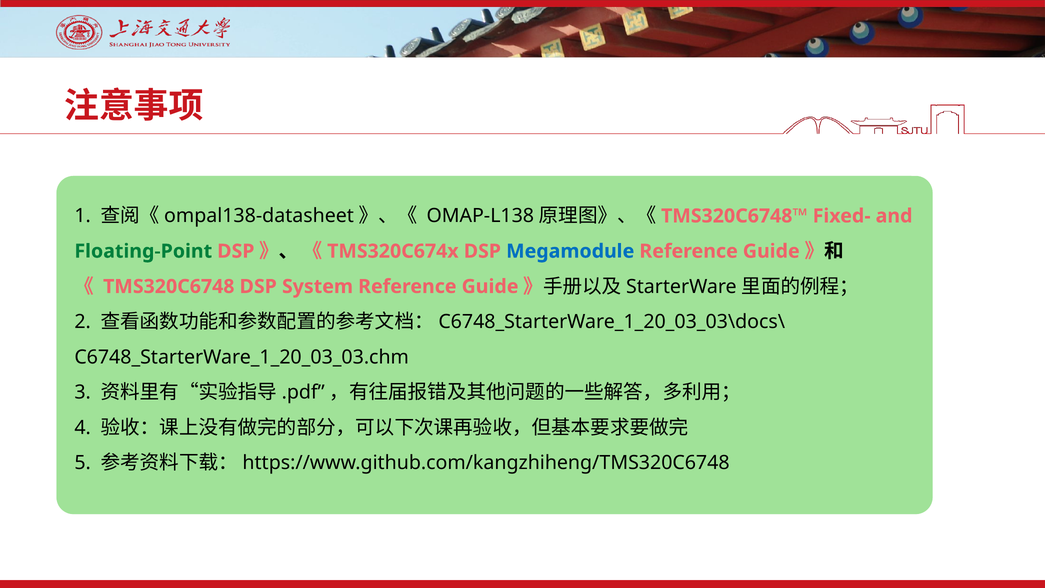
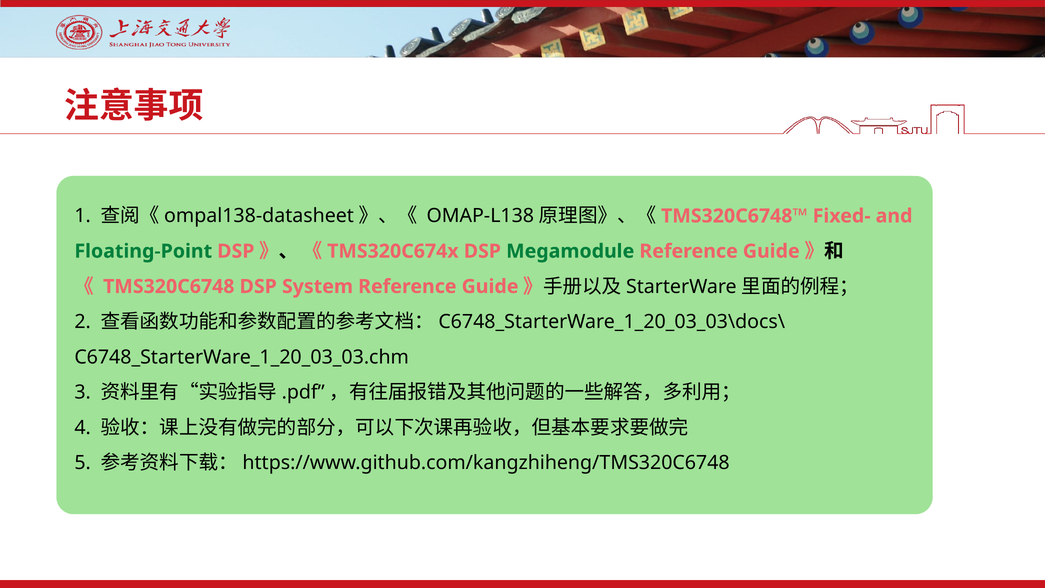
Megamodule colour: blue -> green (570, 251)
